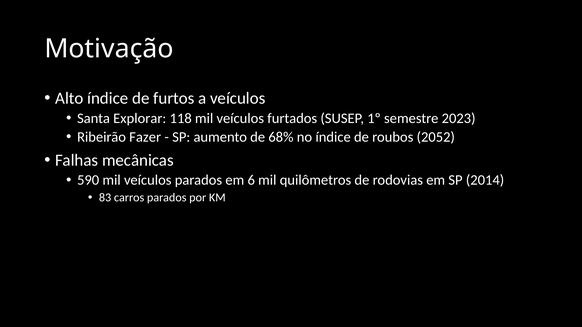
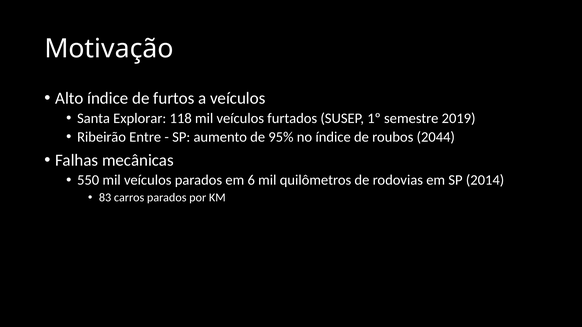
2023: 2023 -> 2019 (459, 118)
Fazer: Fazer -> Entre (145, 137)
68%: 68% -> 95% (281, 137)
2052: 2052 -> 2044 (436, 137)
590: 590 -> 550 (88, 180)
